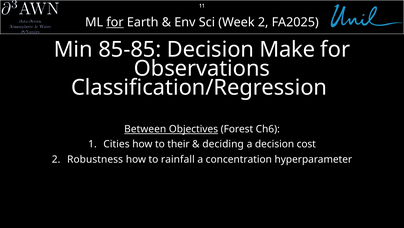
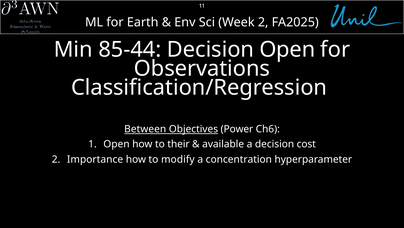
for underline: present -> none (115, 22)
85-85: 85-85 -> 85-44 (130, 49)
Decision Make: Make -> Open (287, 49)
Forest: Forest -> Power (237, 129)
Cities: Cities -> Open (117, 144)
deciding: deciding -> available (223, 144)
Robustness: Robustness -> Importance (95, 159)
rainfall: rainfall -> modify (178, 159)
